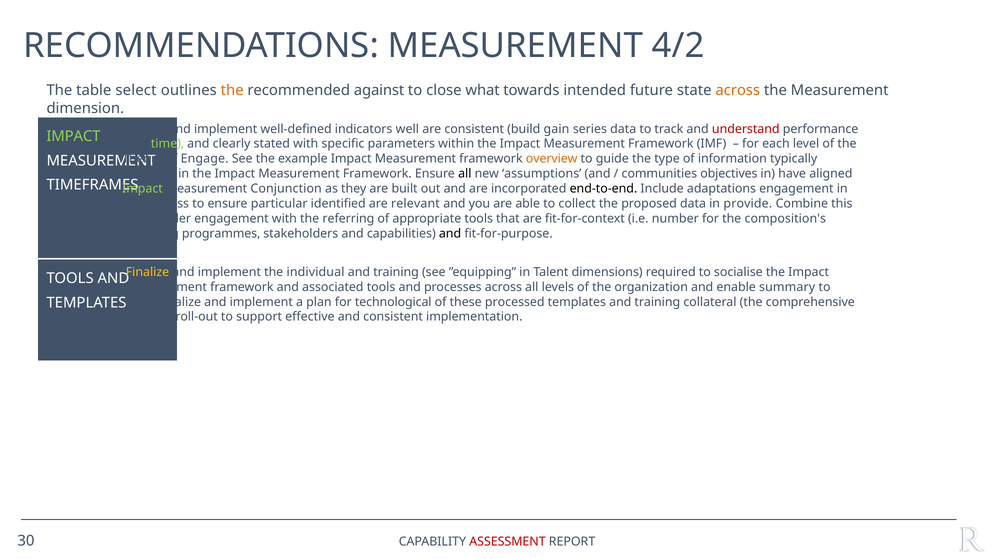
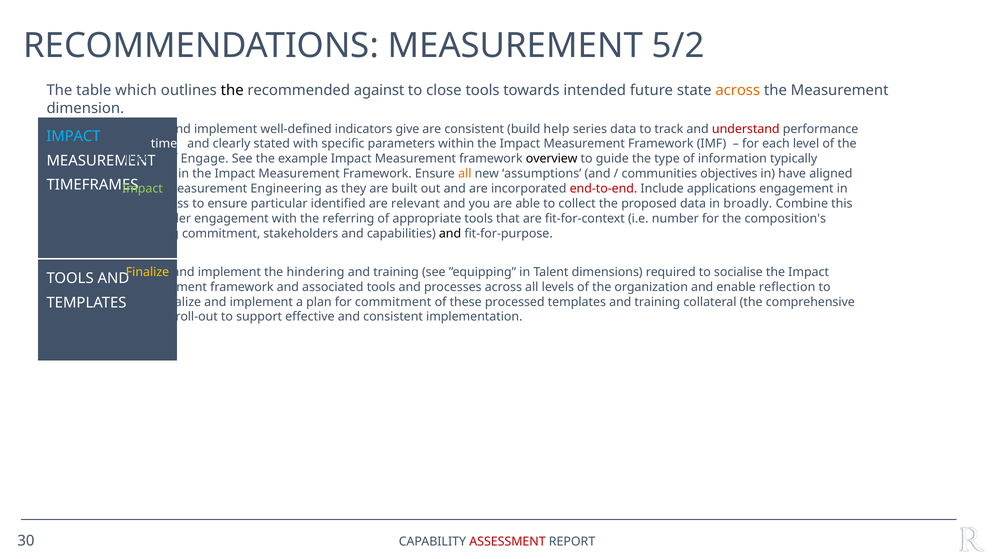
4/2: 4/2 -> 5/2 (678, 46)
select: select -> which (136, 90)
the colour: orange -> black (232, 90)
close what: what -> tools (483, 90)
well: well -> give (407, 129)
gain: gain -> help (556, 129)
IMPACT colour: light green -> light blue (73, 136)
time colour: light green -> white (168, 144)
overview colour: orange -> black (552, 159)
all colour: black -> orange (465, 174)
Conjunction: Conjunction -> Engineering (286, 189)
end-to-end colour: black -> red (603, 189)
adaptations: adaptations -> applications (722, 189)
provide: provide -> broadly (748, 204)
operating programmes: programmes -> commitment (221, 234)
individual: individual -> hindering (316, 272)
summary: summary -> reflection (787, 287)
for technological: technological -> commitment (393, 302)
